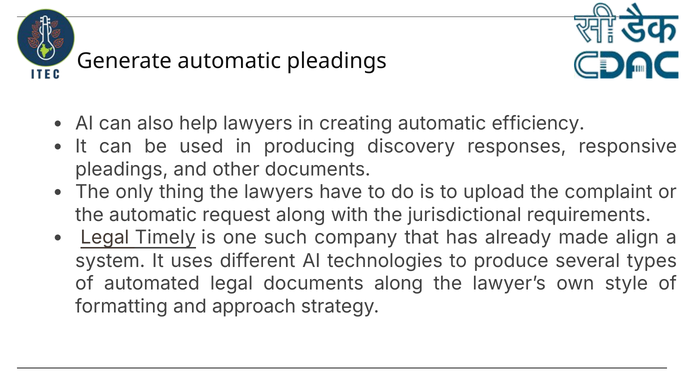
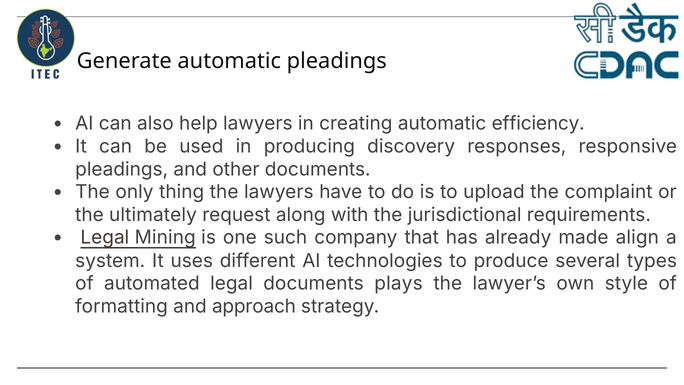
the automatic: automatic -> ultimately (153, 215)
Timely: Timely -> Mining (165, 238)
documents along: along -> plays (398, 283)
